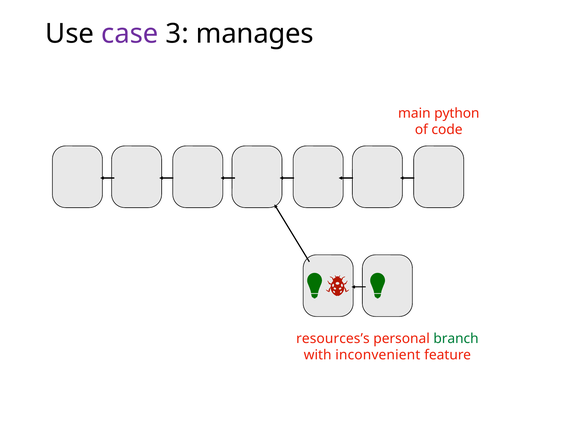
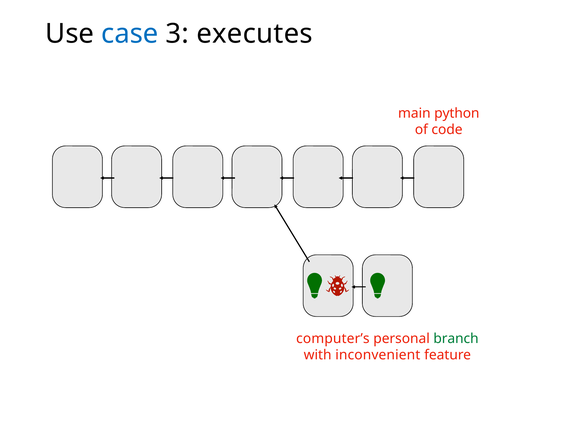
case colour: purple -> blue (130, 34)
manages: manages -> executes (255, 34)
resources’s: resources’s -> computer’s (333, 338)
